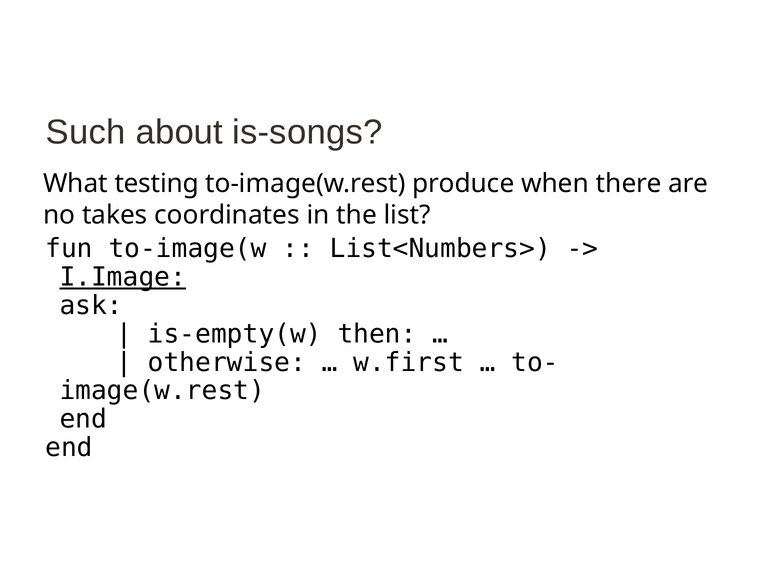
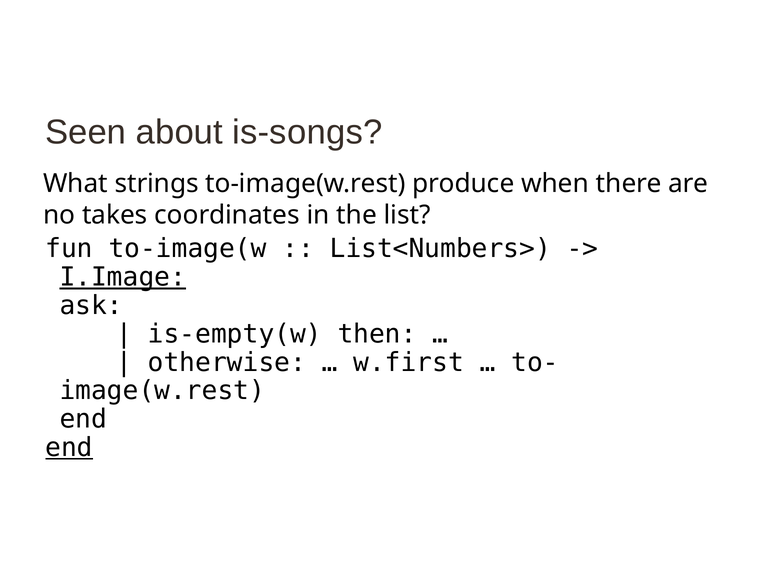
Such: Such -> Seen (86, 132)
testing: testing -> strings (157, 184)
end underline: none -> present (69, 447)
